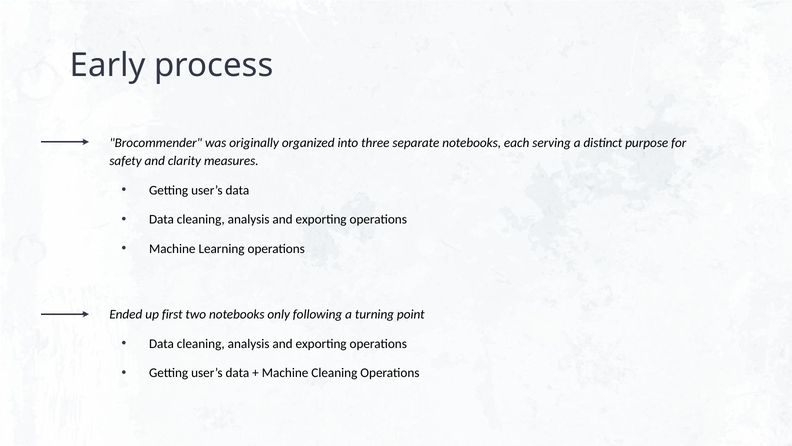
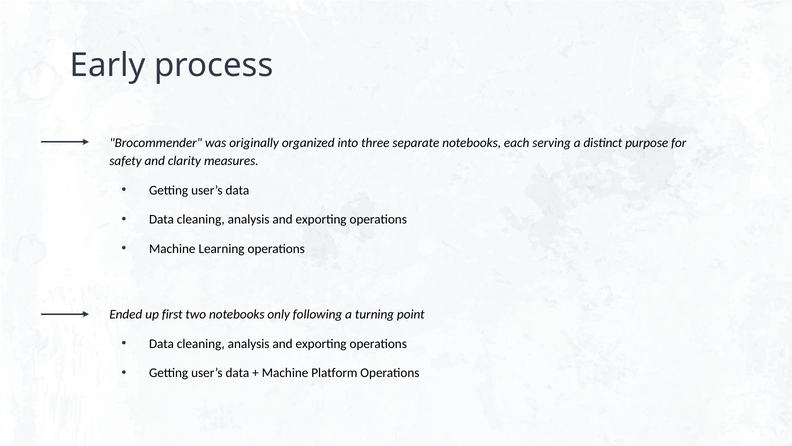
Machine Cleaning: Cleaning -> Platform (334, 373)
